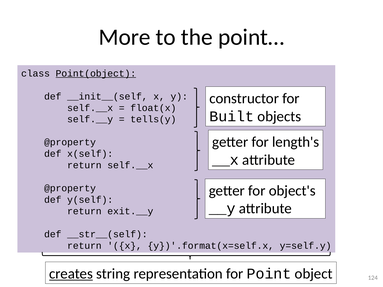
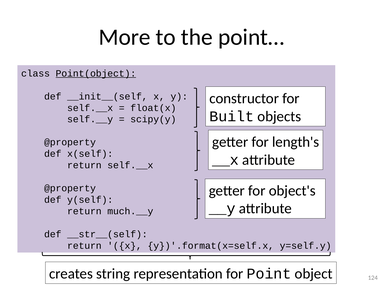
tells(y: tells(y -> scipy(y (153, 119)
exit.__y: exit.__y -> much.__y (130, 211)
creates underline: present -> none (71, 274)
